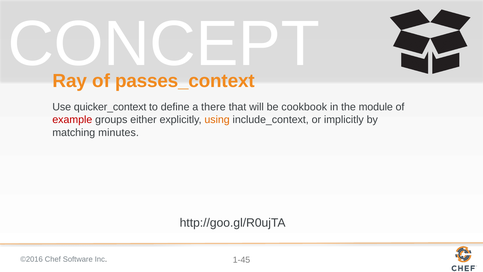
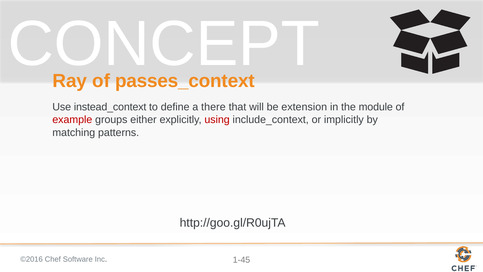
quicker_context: quicker_context -> instead_context (110, 107)
cookbook: cookbook -> extension (304, 107)
using colour: orange -> red (217, 120)
minutes: minutes -> patterns (119, 132)
